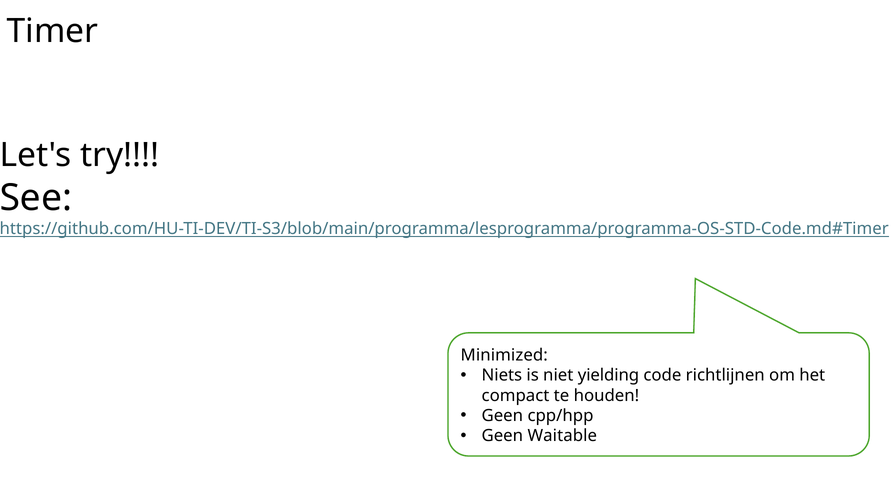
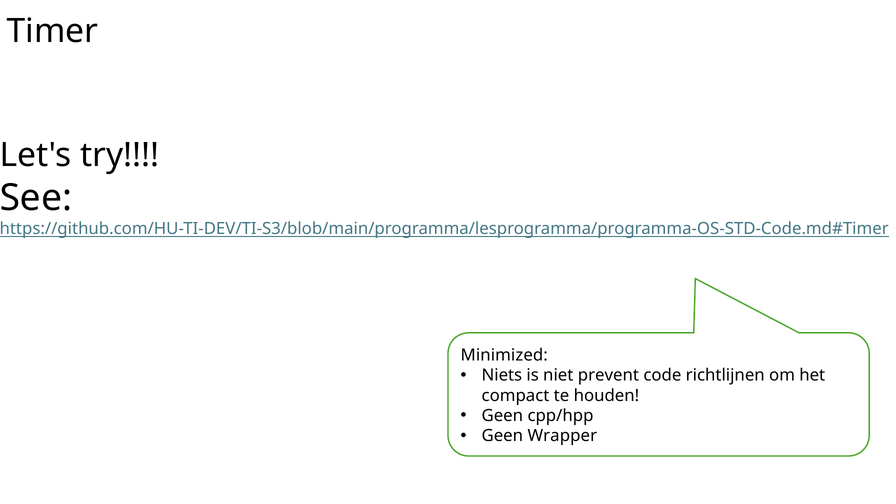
yielding: yielding -> prevent (608, 375)
Waitable: Waitable -> Wrapper (562, 436)
